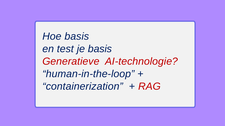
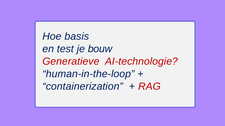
je basis: basis -> bouw (100, 49)
